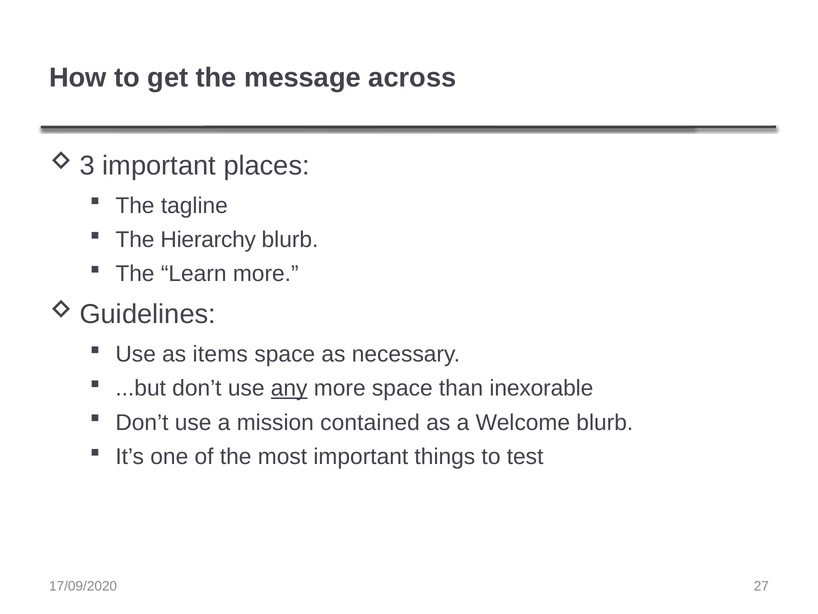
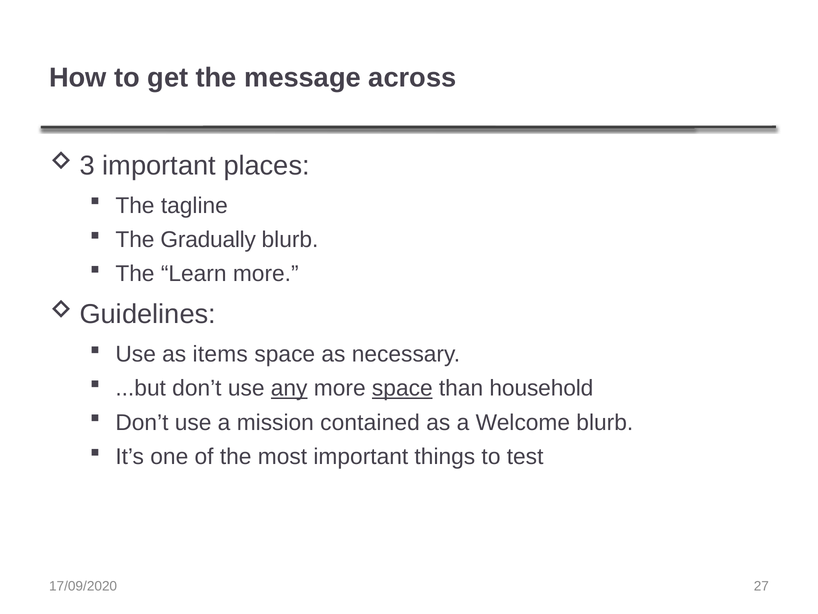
Hierarchy: Hierarchy -> Gradually (208, 239)
space underline: none -> present (402, 388)
inexorable: inexorable -> household (541, 388)
